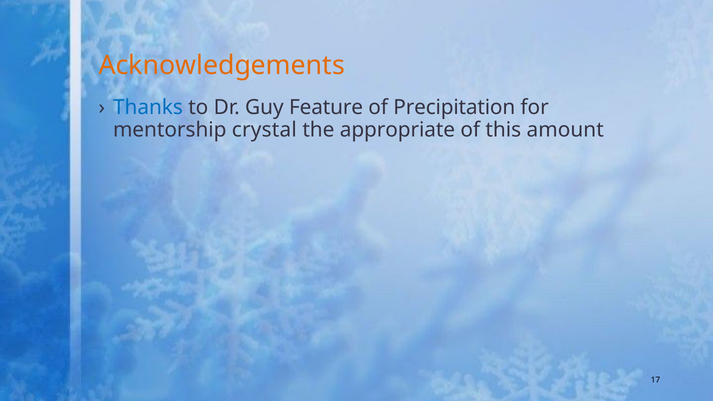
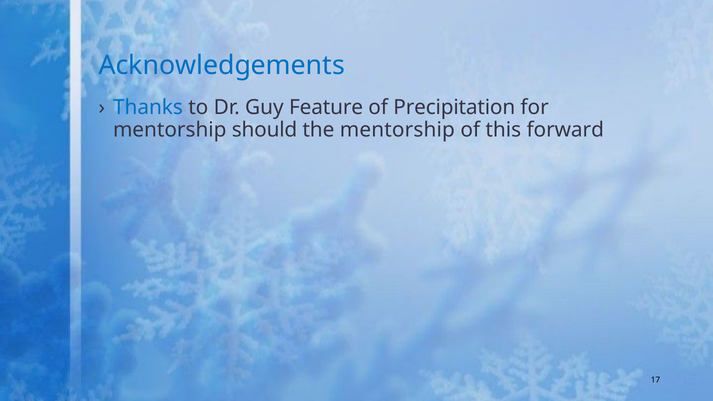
Acknowledgements colour: orange -> blue (222, 66)
crystal: crystal -> should (265, 130)
the appropriate: appropriate -> mentorship (397, 130)
amount: amount -> forward (565, 130)
